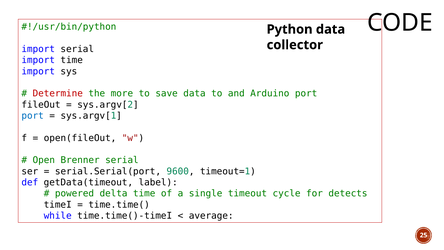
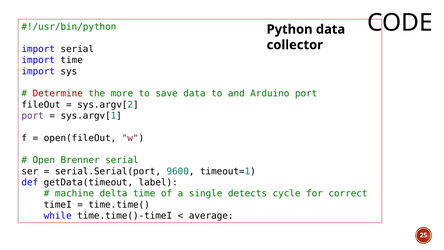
port colour: blue -> purple (33, 116)
powered: powered -> machine (74, 193)
timeout: timeout -> detects (247, 193)
detects: detects -> correct (348, 193)
